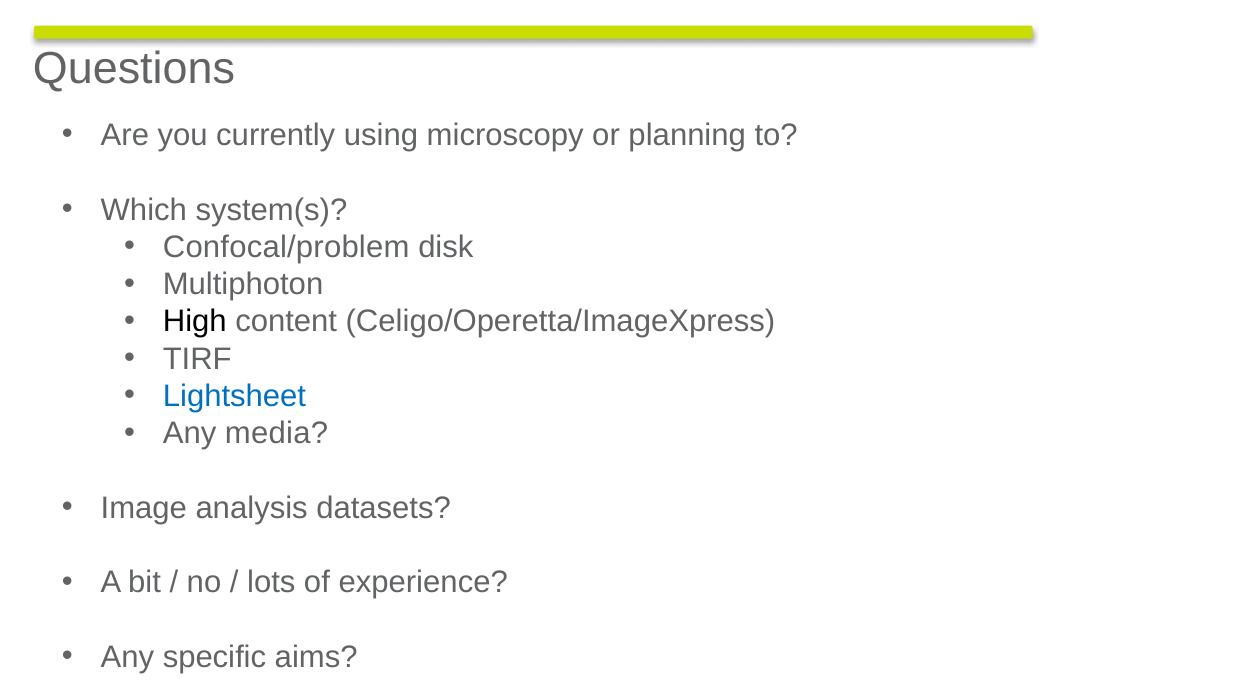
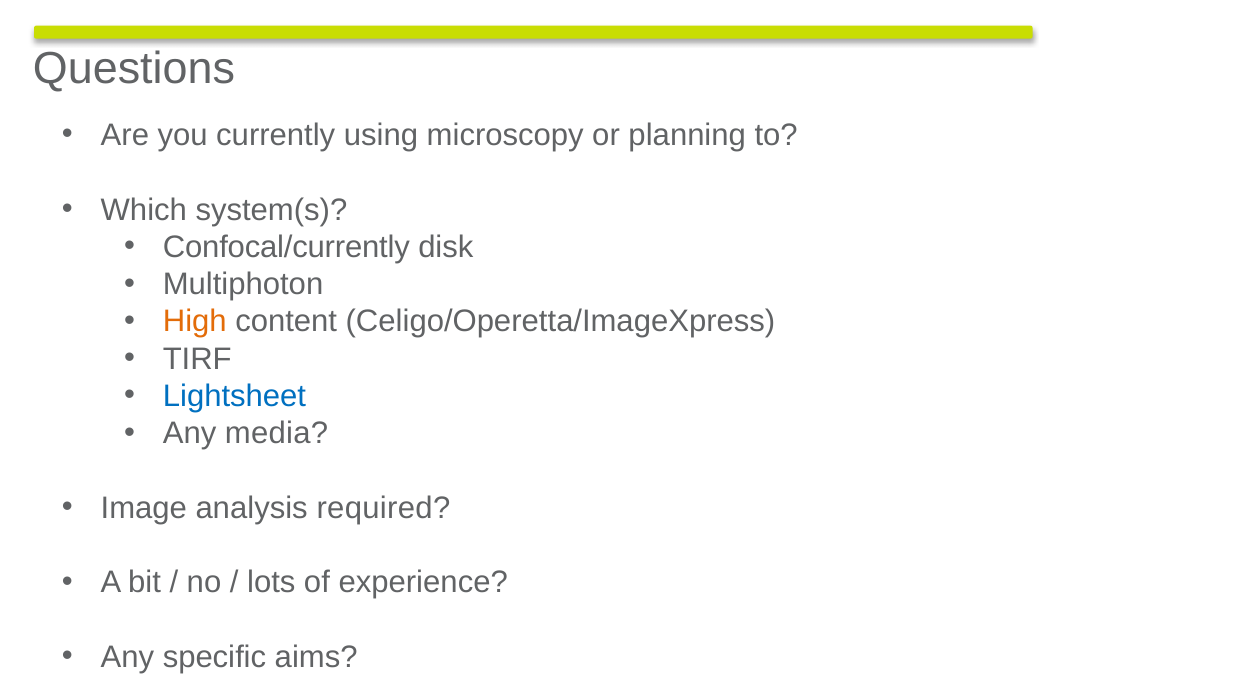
Confocal/problem: Confocal/problem -> Confocal/currently (286, 247)
High colour: black -> orange (195, 322)
datasets: datasets -> required (383, 508)
